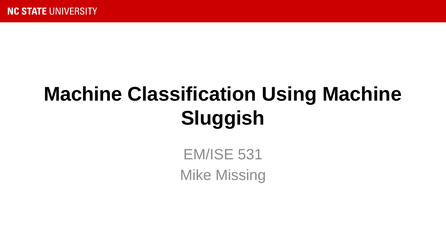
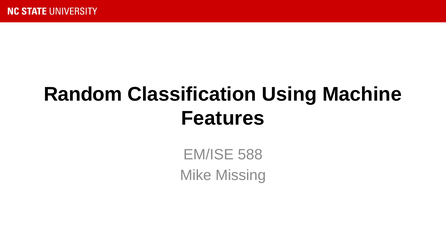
Machine: Machine -> Random (83, 94)
Sluggish: Sluggish -> Features (223, 118)
531: 531 -> 588 (250, 154)
